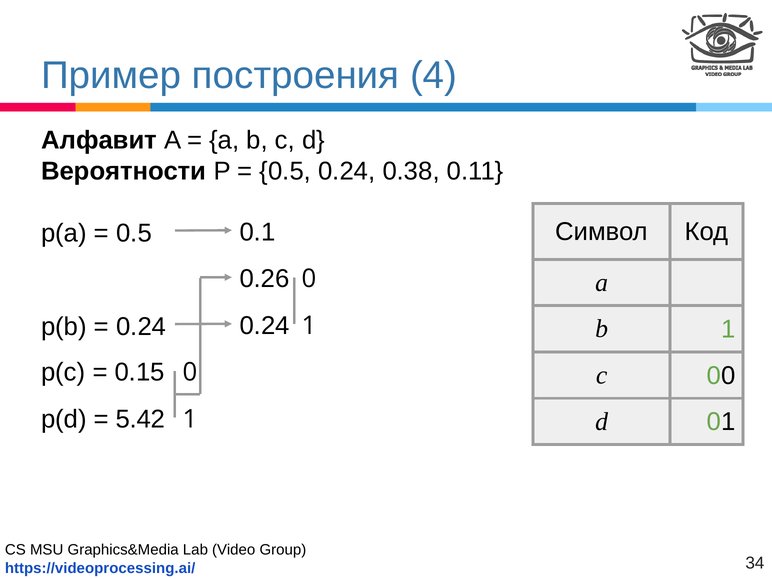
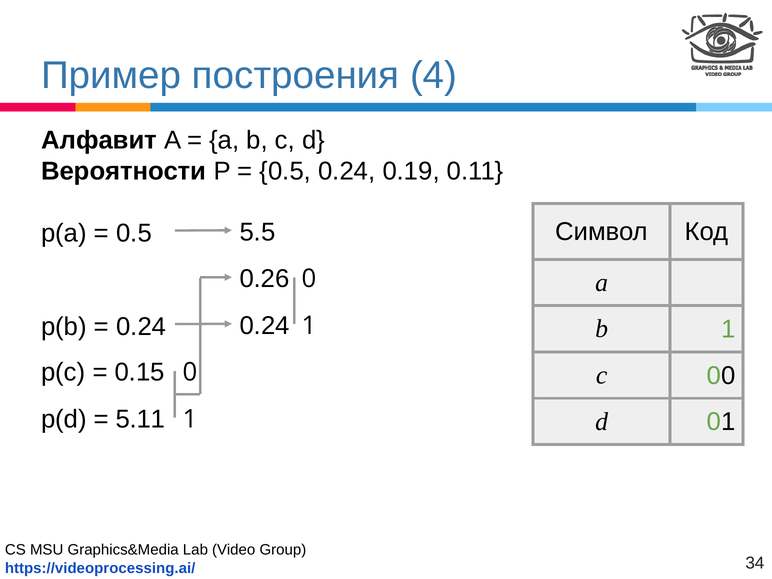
0.38: 0.38 -> 0.19 (411, 171)
0.1: 0.1 -> 5.5 (257, 232)
5.42: 5.42 -> 5.11 (140, 419)
